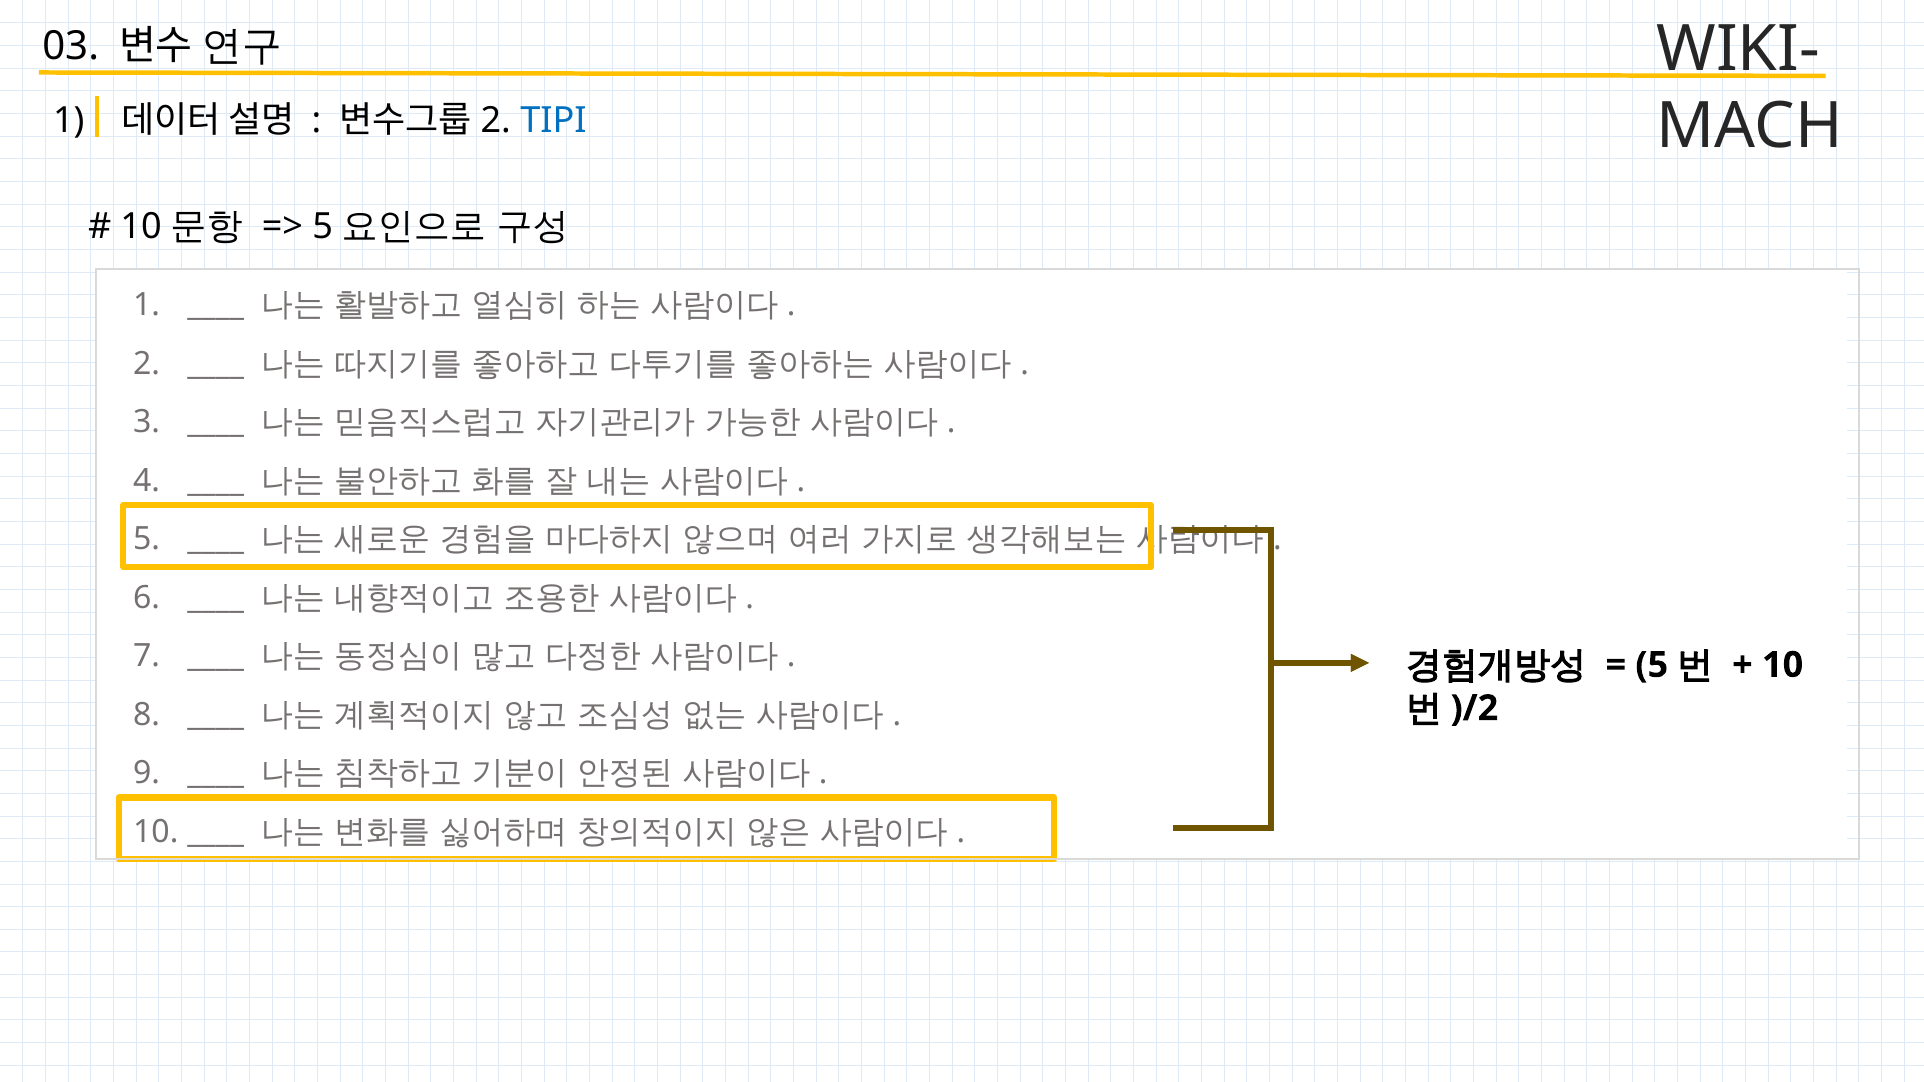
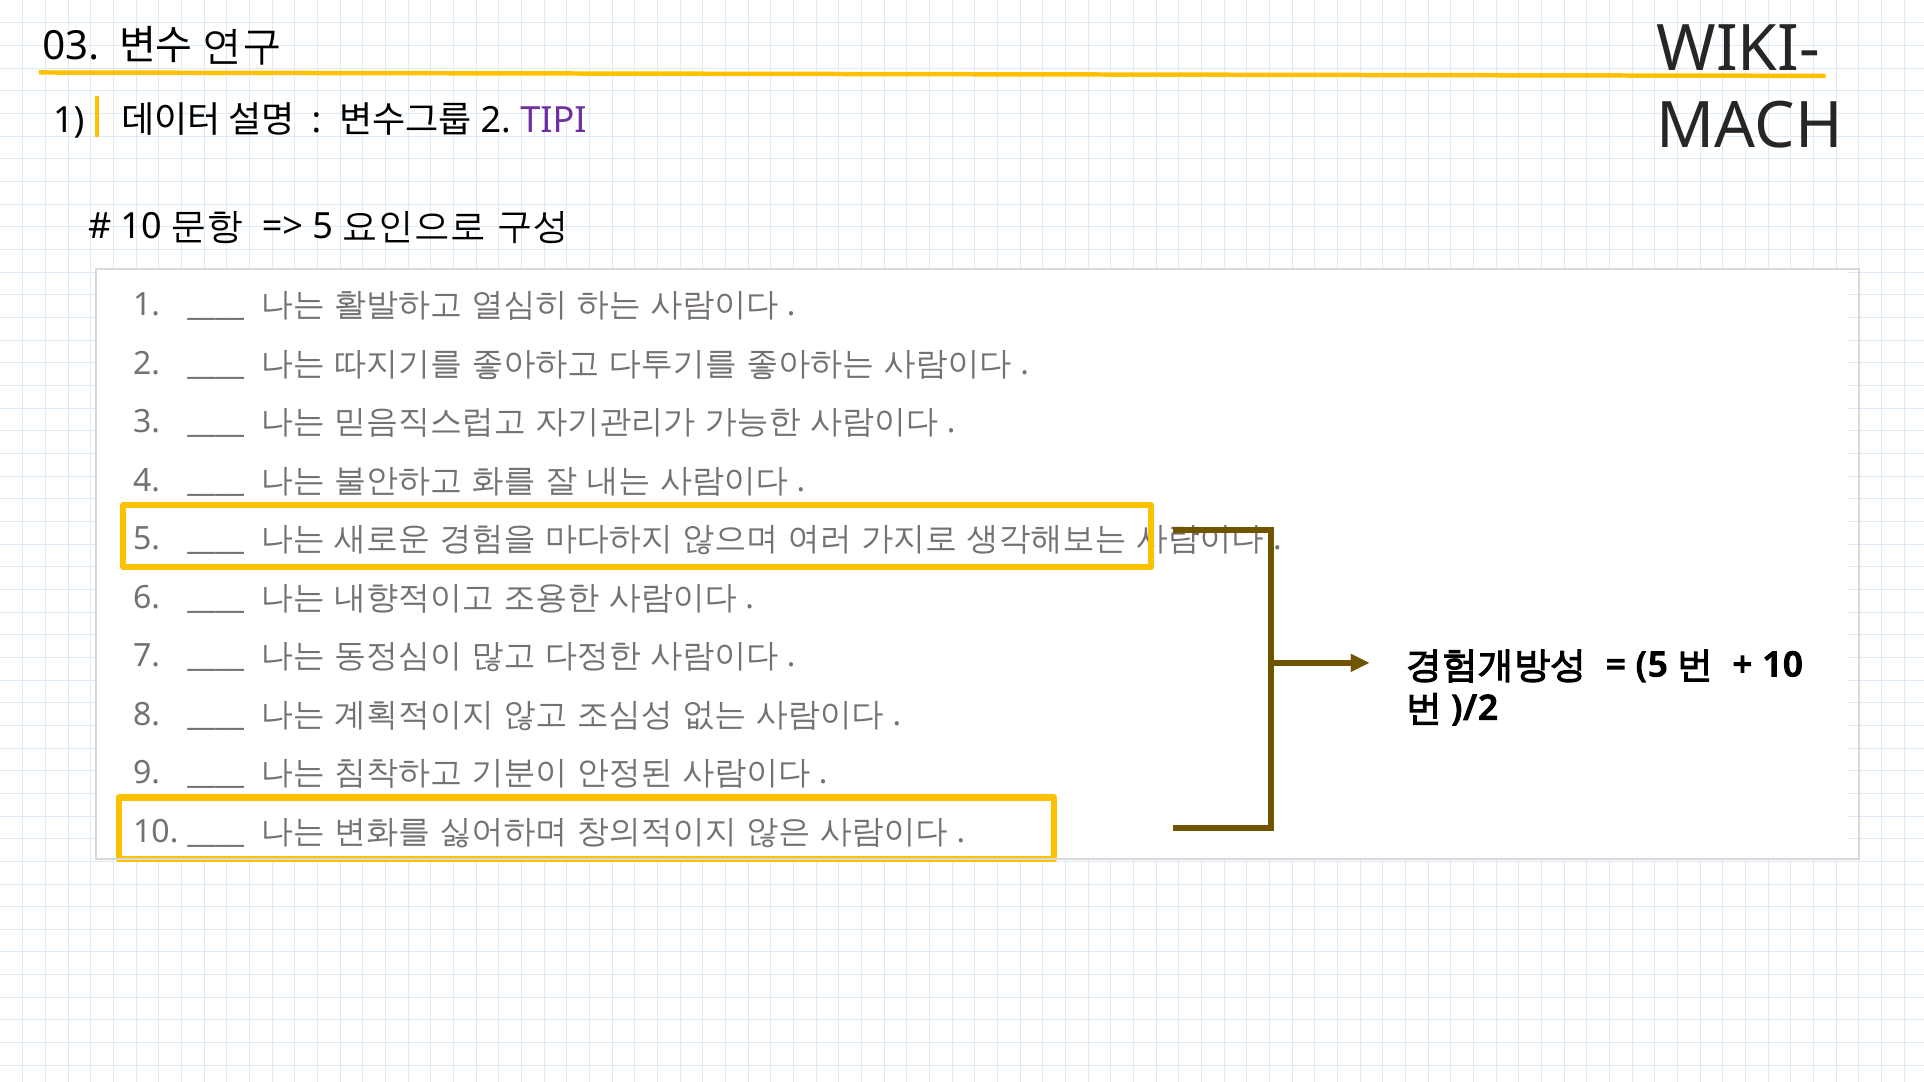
TIPI colour: blue -> purple (553, 121)
